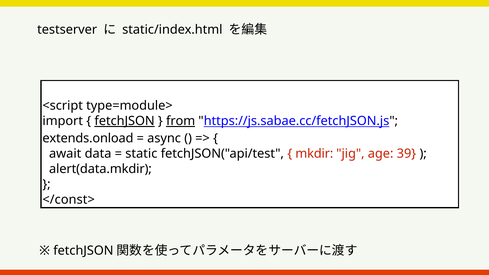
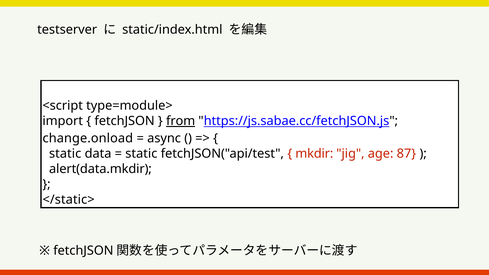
fetchJSON underline: present -> none (125, 121)
extends.onload: extends.onload -> change.onload (88, 138)
await: await -> static (65, 154)
39: 39 -> 87 (406, 154)
</const>: </const> -> </static> (69, 200)
